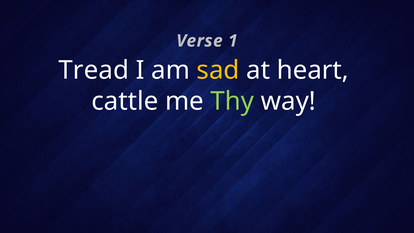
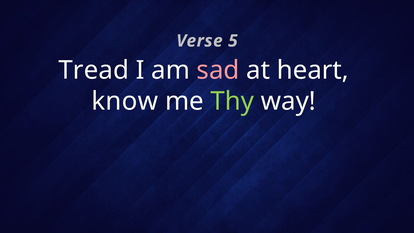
1: 1 -> 5 (233, 41)
sad colour: yellow -> pink (218, 70)
cattle: cattle -> know (125, 101)
